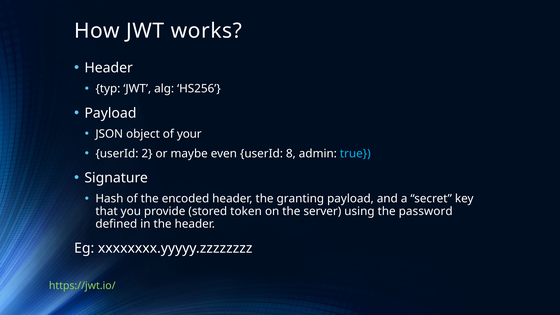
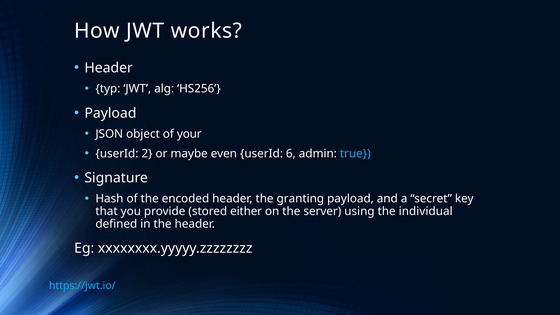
8: 8 -> 6 (291, 154)
token: token -> either (246, 211)
password: password -> individual (426, 211)
https://jwt.io/ colour: light green -> light blue (82, 286)
